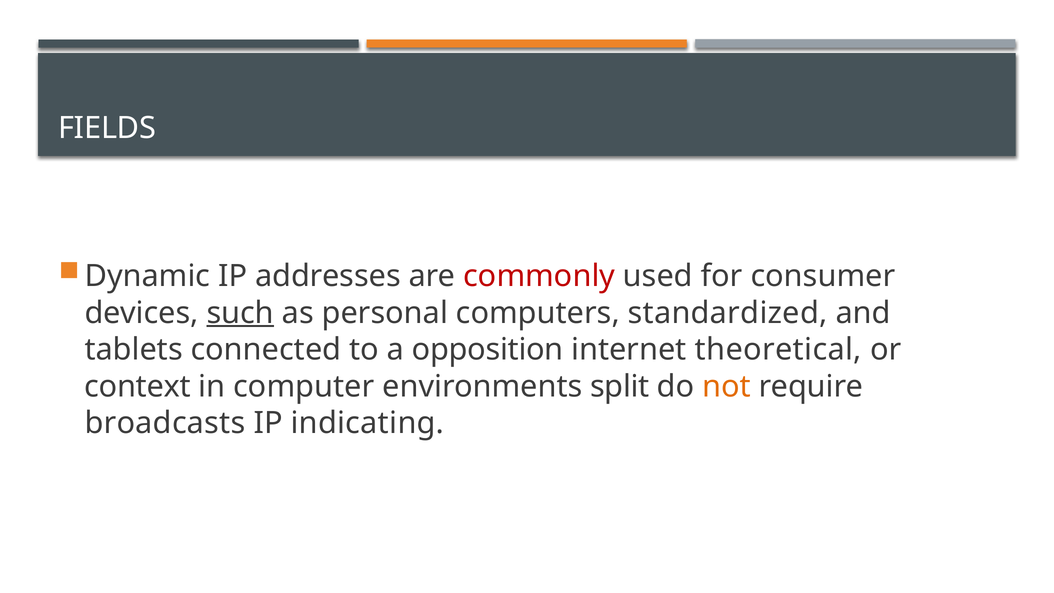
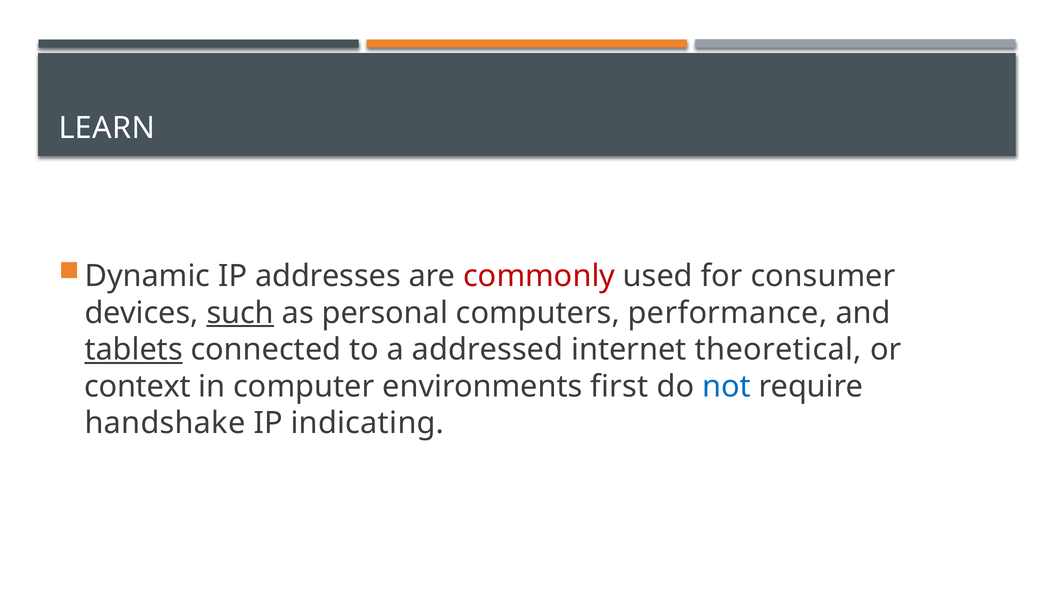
FIELDS: FIELDS -> LEARN (107, 128)
standardized: standardized -> performance (728, 313)
tablets underline: none -> present (134, 350)
opposition: opposition -> addressed (488, 350)
split: split -> first (619, 386)
not colour: orange -> blue (726, 386)
broadcasts: broadcasts -> handshake (165, 423)
